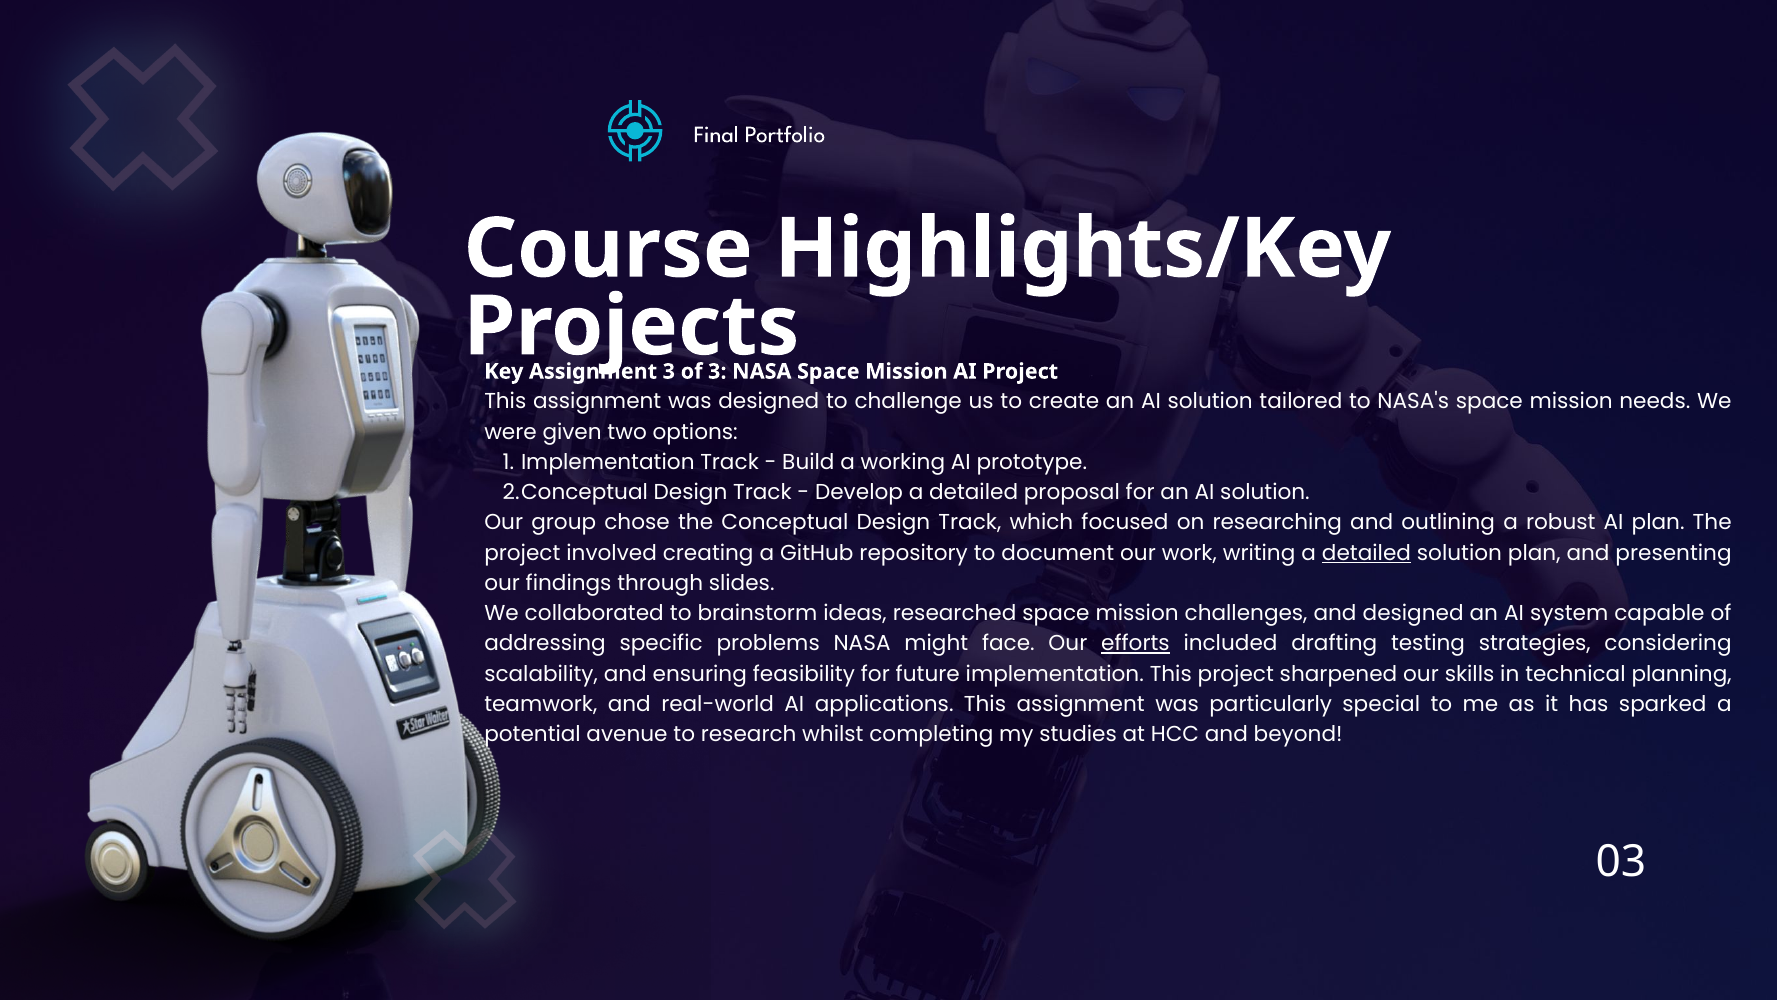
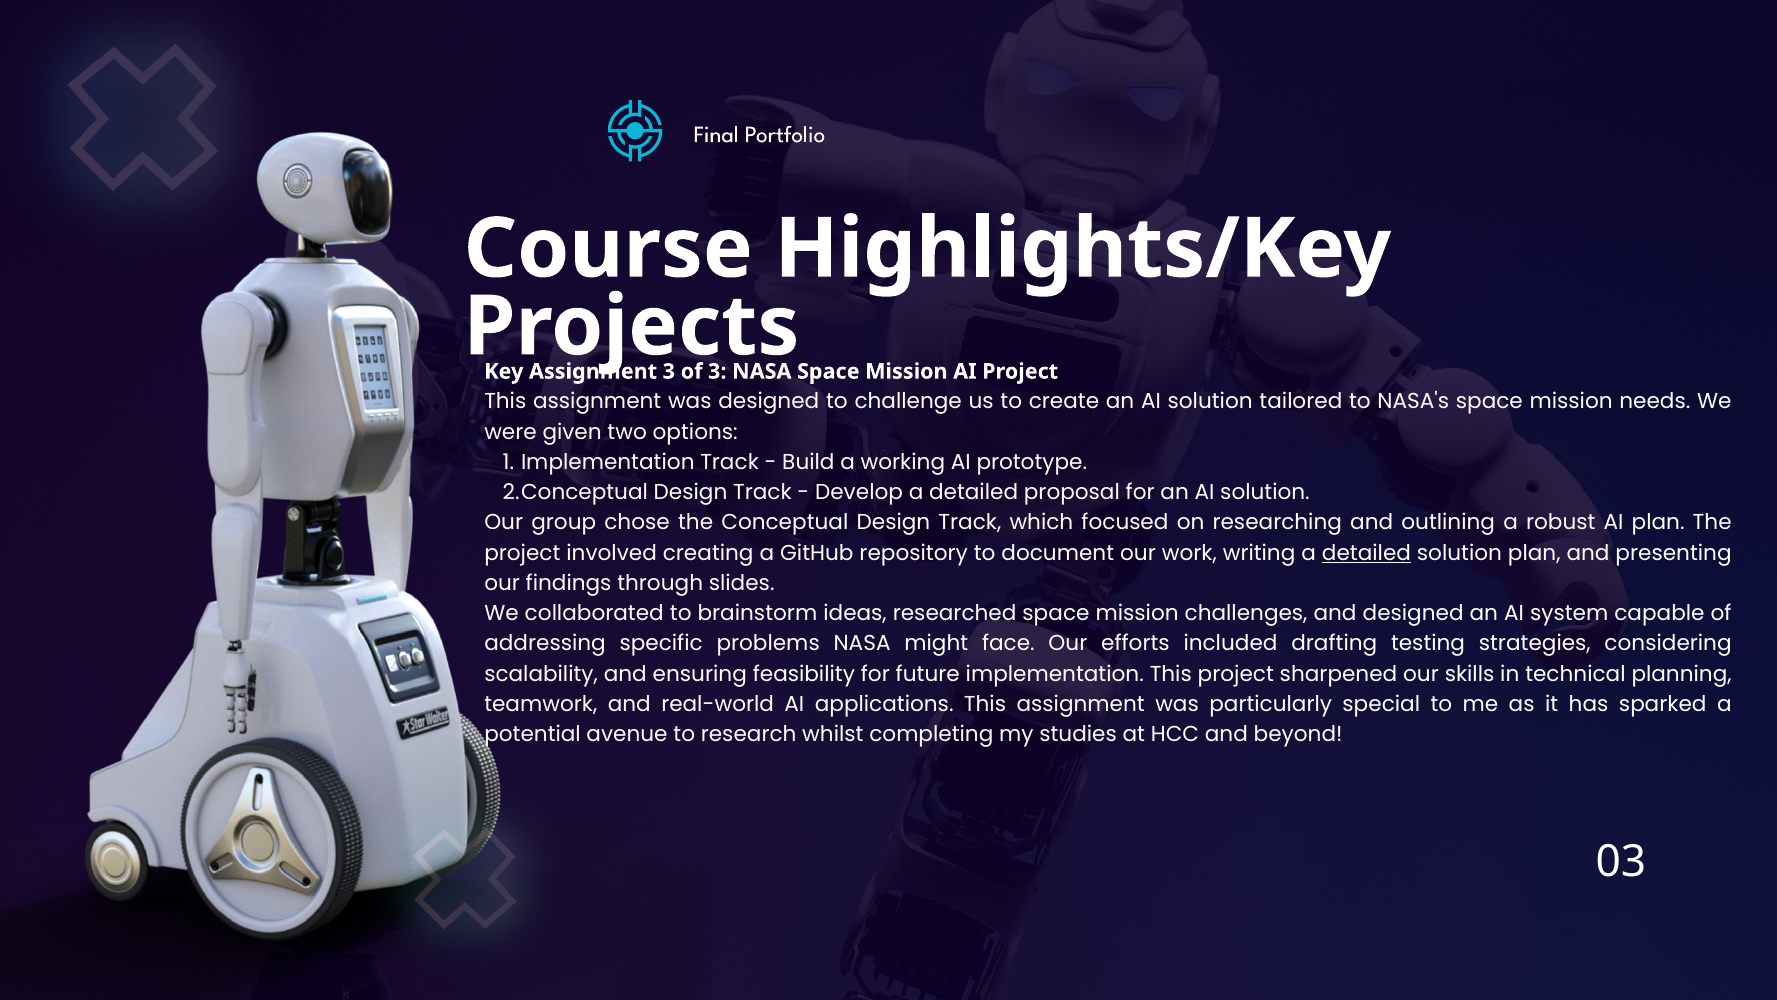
efforts underline: present -> none (1135, 643)
